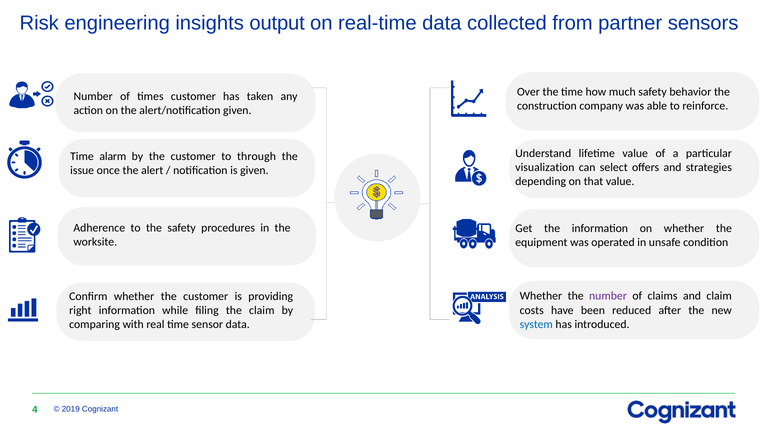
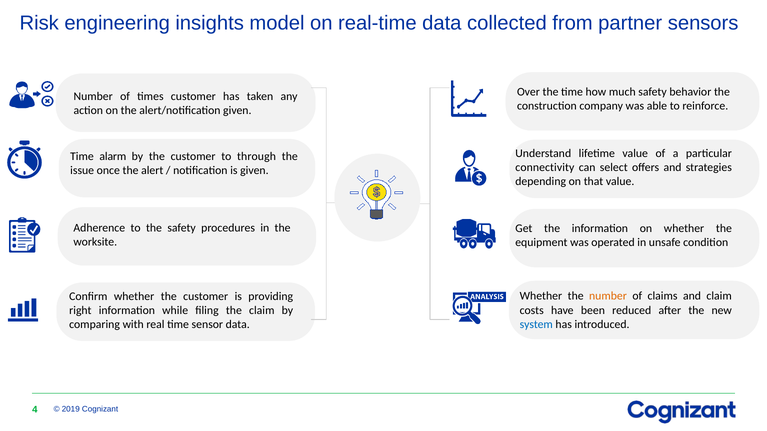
output: output -> model (277, 23)
visualization: visualization -> connectivity (545, 168)
number colour: purple -> orange (608, 296)
